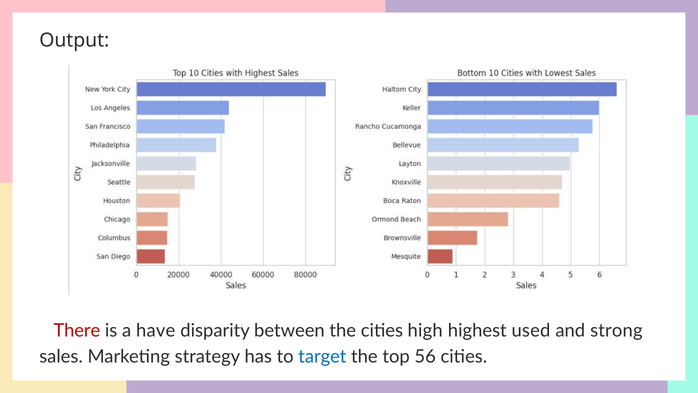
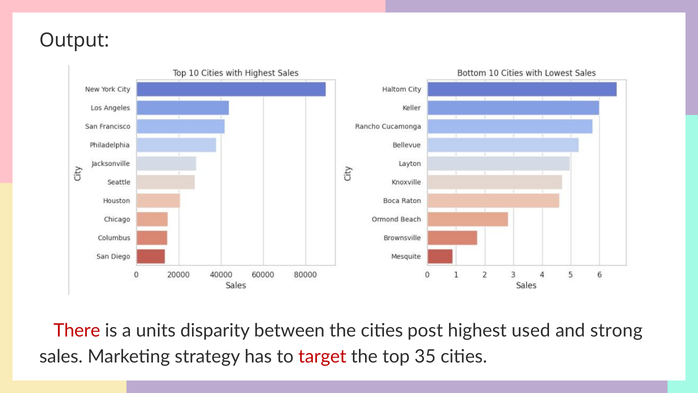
have: have -> units (156, 330)
high: high -> post (425, 330)
target colour: blue -> red (322, 356)
56: 56 -> 35 (425, 356)
